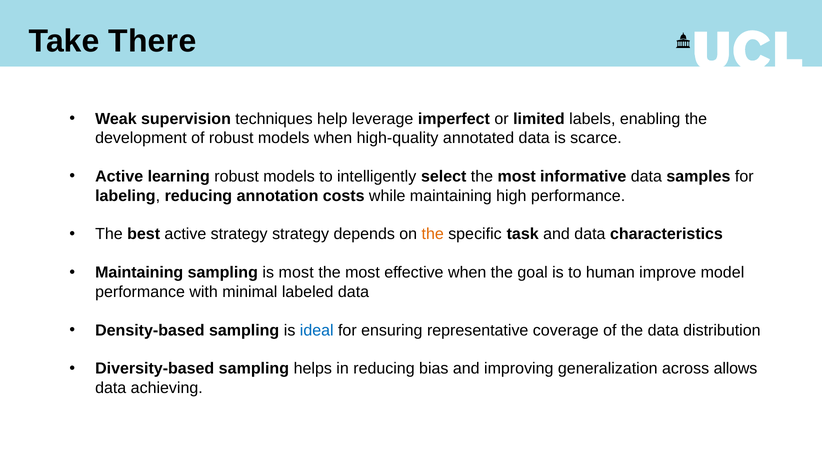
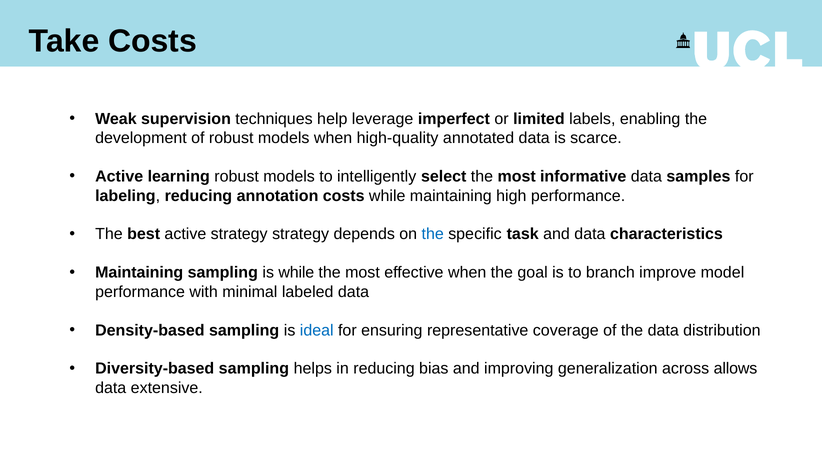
Take There: There -> Costs (153, 41)
the colour: orange -> blue (433, 234)
is most: most -> while (296, 272)
human: human -> branch (610, 272)
achieving: achieving -> extensive (167, 387)
